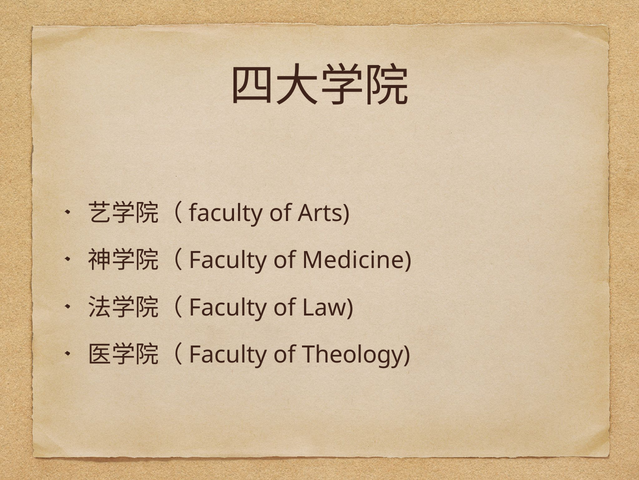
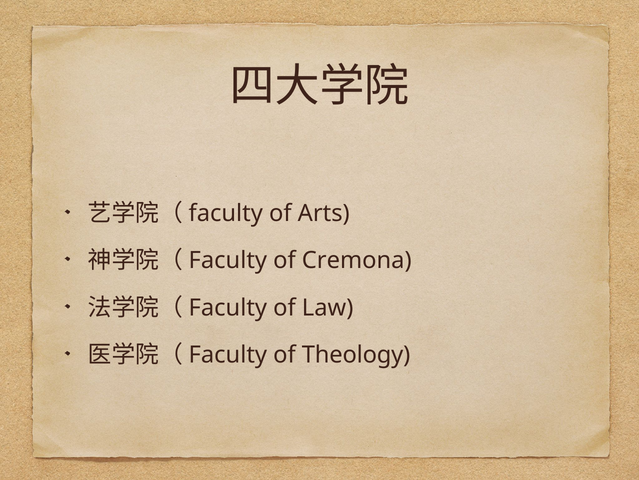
Medicine: Medicine -> Cremona (357, 260)
